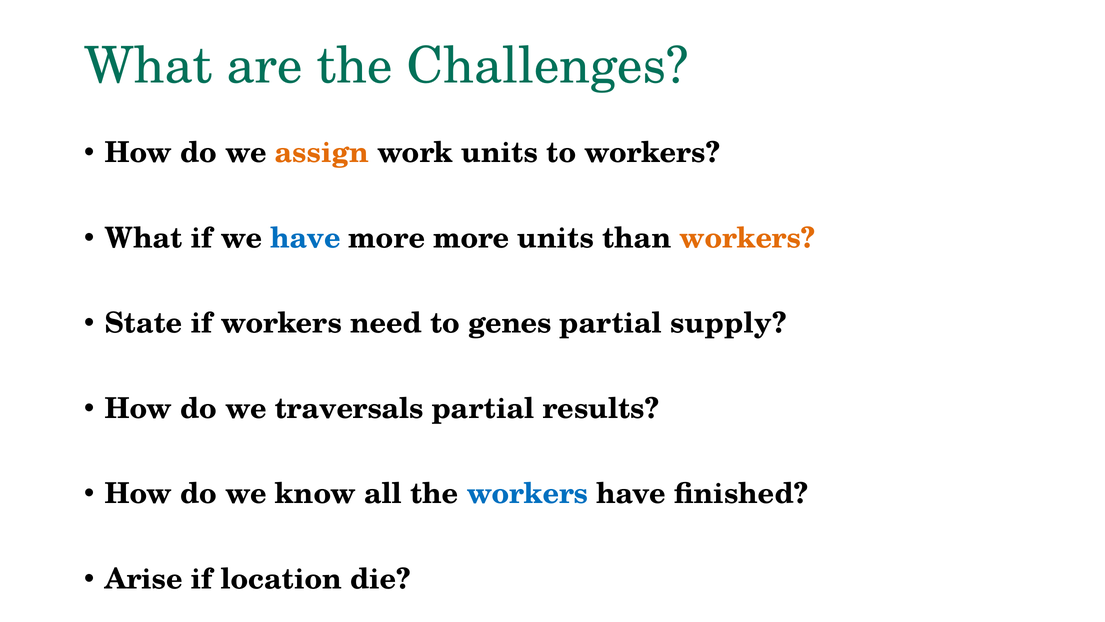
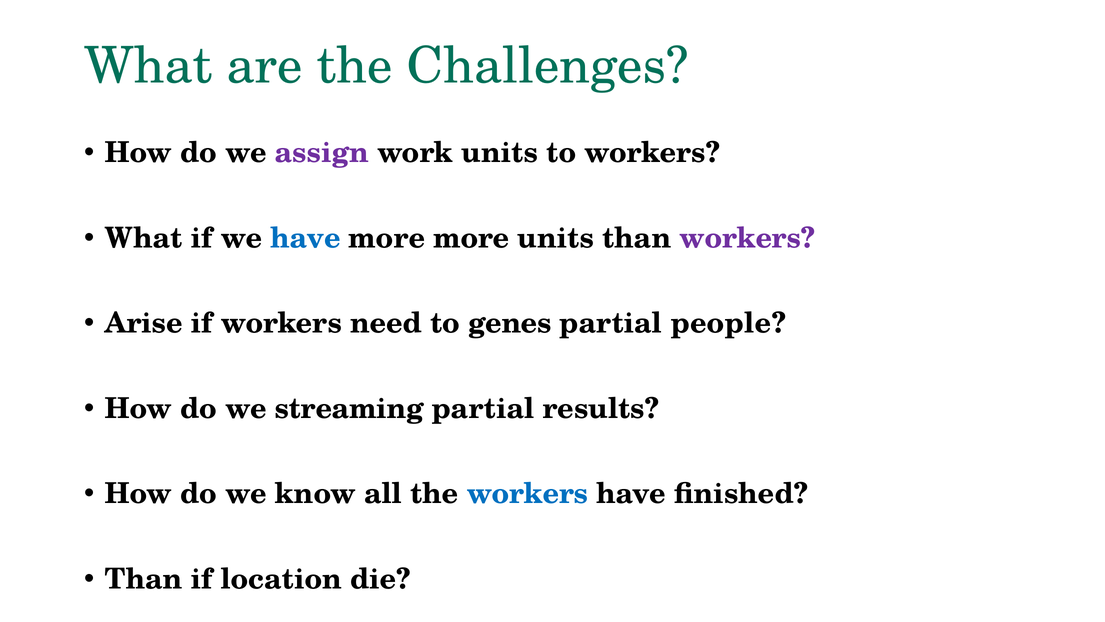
assign colour: orange -> purple (322, 153)
workers colour: orange -> purple (747, 238)
State: State -> Arise (144, 323)
supply: supply -> people (728, 323)
traversals: traversals -> streaming (349, 408)
Arise: Arise -> Than (144, 579)
